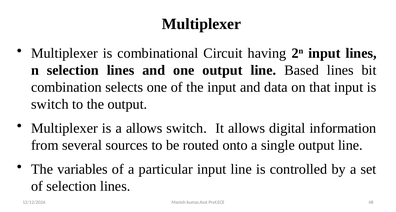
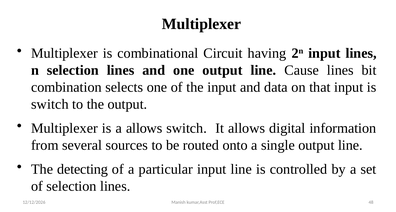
Based: Based -> Cause (302, 70)
variables: variables -> detecting (83, 169)
